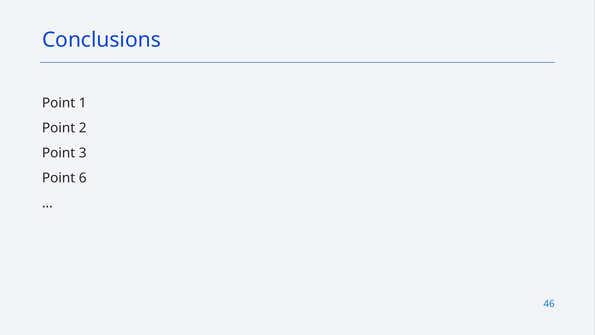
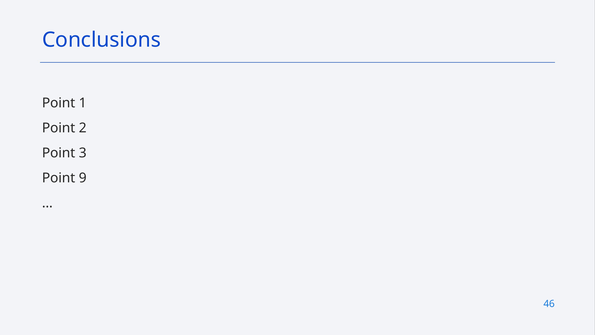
6: 6 -> 9 (83, 178)
